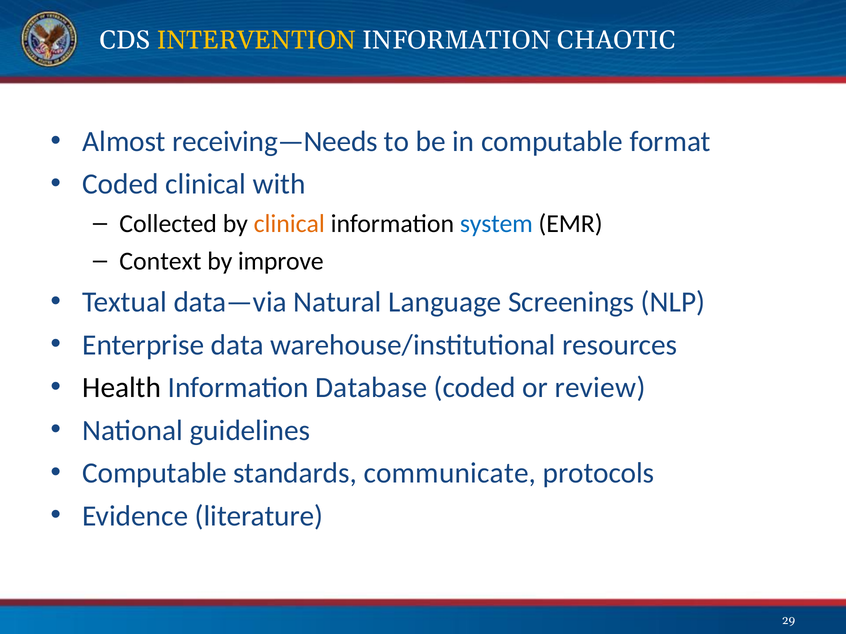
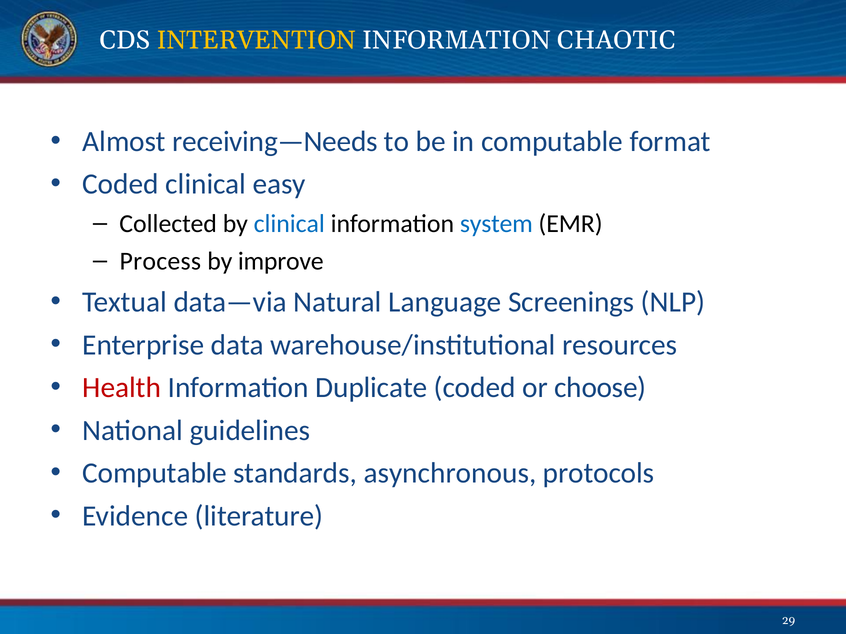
with: with -> easy (279, 184)
clinical colour: orange -> blue (289, 224)
Context: Context -> Process (160, 262)
Health colour: black -> red (122, 388)
Database: Database -> Duplicate (371, 388)
review: review -> choose (600, 388)
communicate: communicate -> asynchronous (450, 473)
